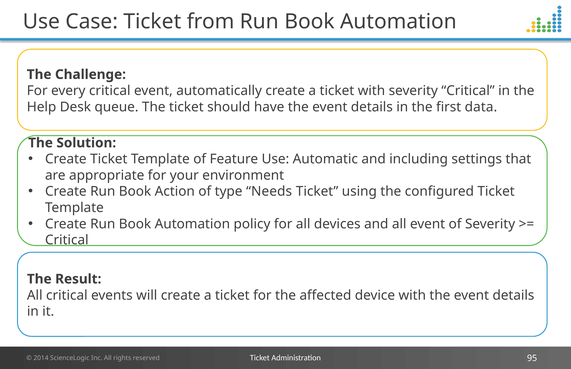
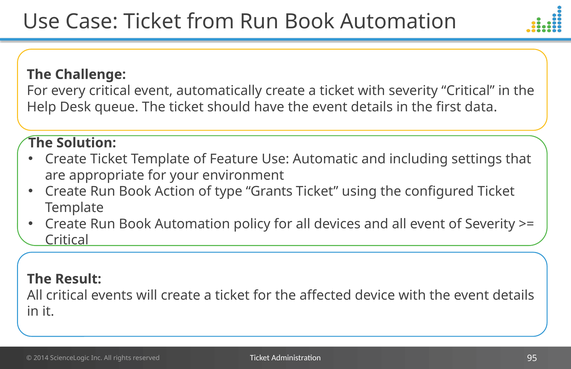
Needs: Needs -> Grants (269, 192)
